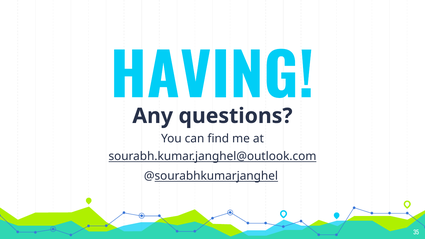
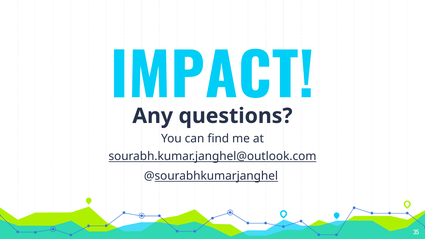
HAVING: HAVING -> IMPACT (212, 78)
